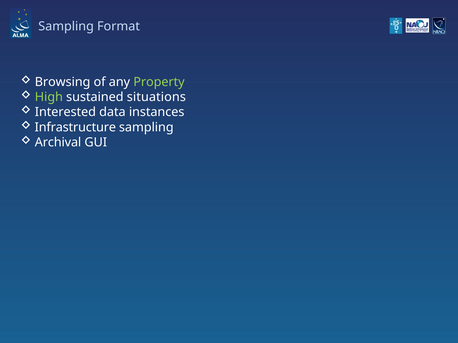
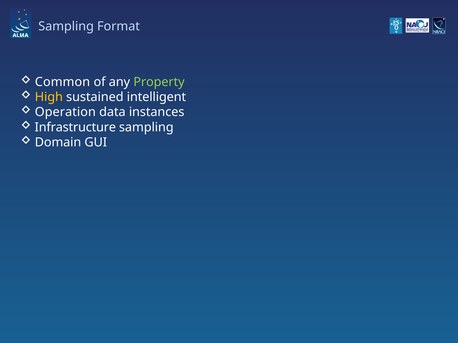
Browsing: Browsing -> Common (63, 82)
High colour: light green -> yellow (49, 97)
situations: situations -> intelligent (156, 97)
Interested: Interested -> Operation (65, 112)
Archival: Archival -> Domain (58, 142)
